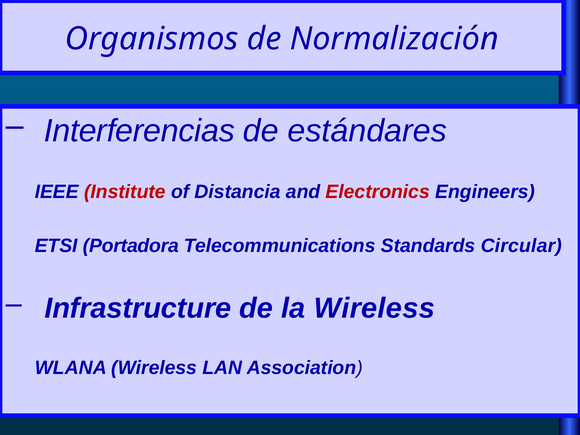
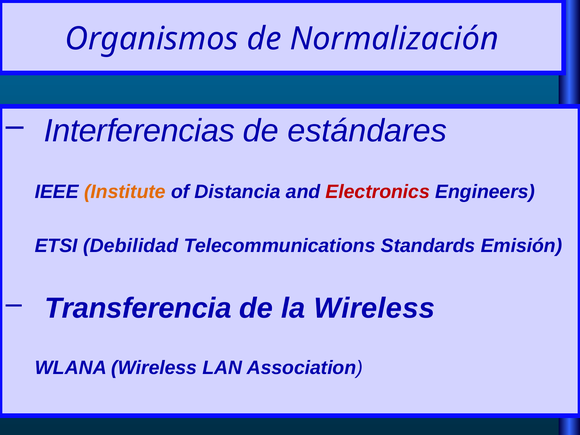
Institute colour: red -> orange (125, 192)
Portadora: Portadora -> Debilidad (131, 246)
Circular: Circular -> Emisión (521, 246)
Infrastructure: Infrastructure -> Transferencia (138, 308)
